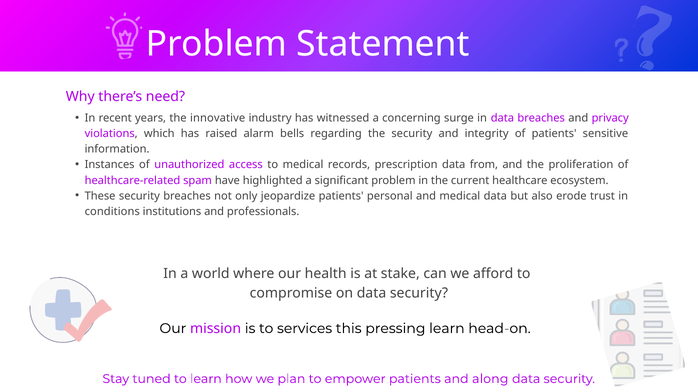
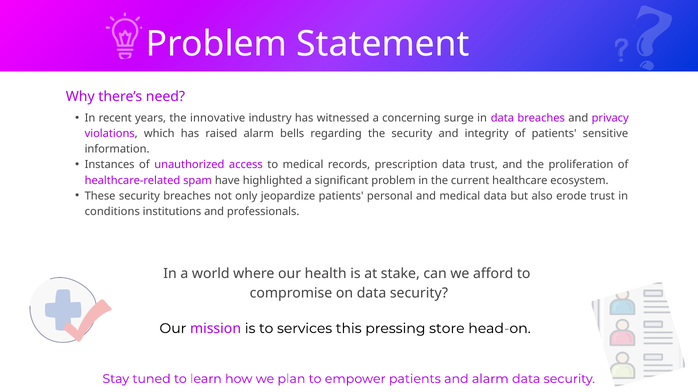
data from: from -> trust (484, 165)
pressing learn: learn -> store (447, 329)
and along: along -> alarm (490, 379)
